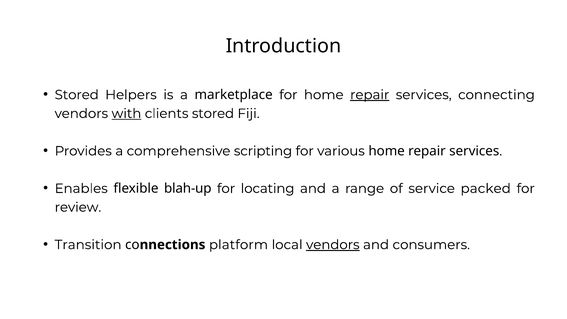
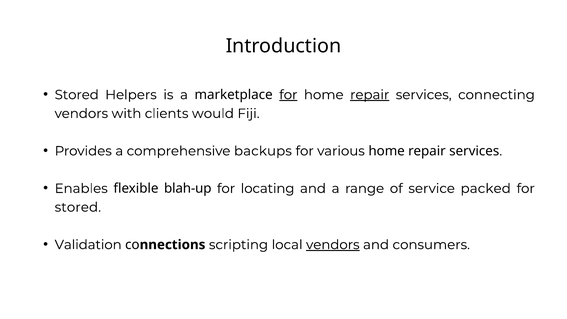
for underline: none -> present (288, 95)
with underline: present -> none (126, 114)
clients stored: stored -> would (213, 114)
scripting: scripting -> backups (263, 151)
review: review -> stored (78, 207)
Transition: Transition -> Validation (88, 245)
platform: platform -> scripting (239, 245)
